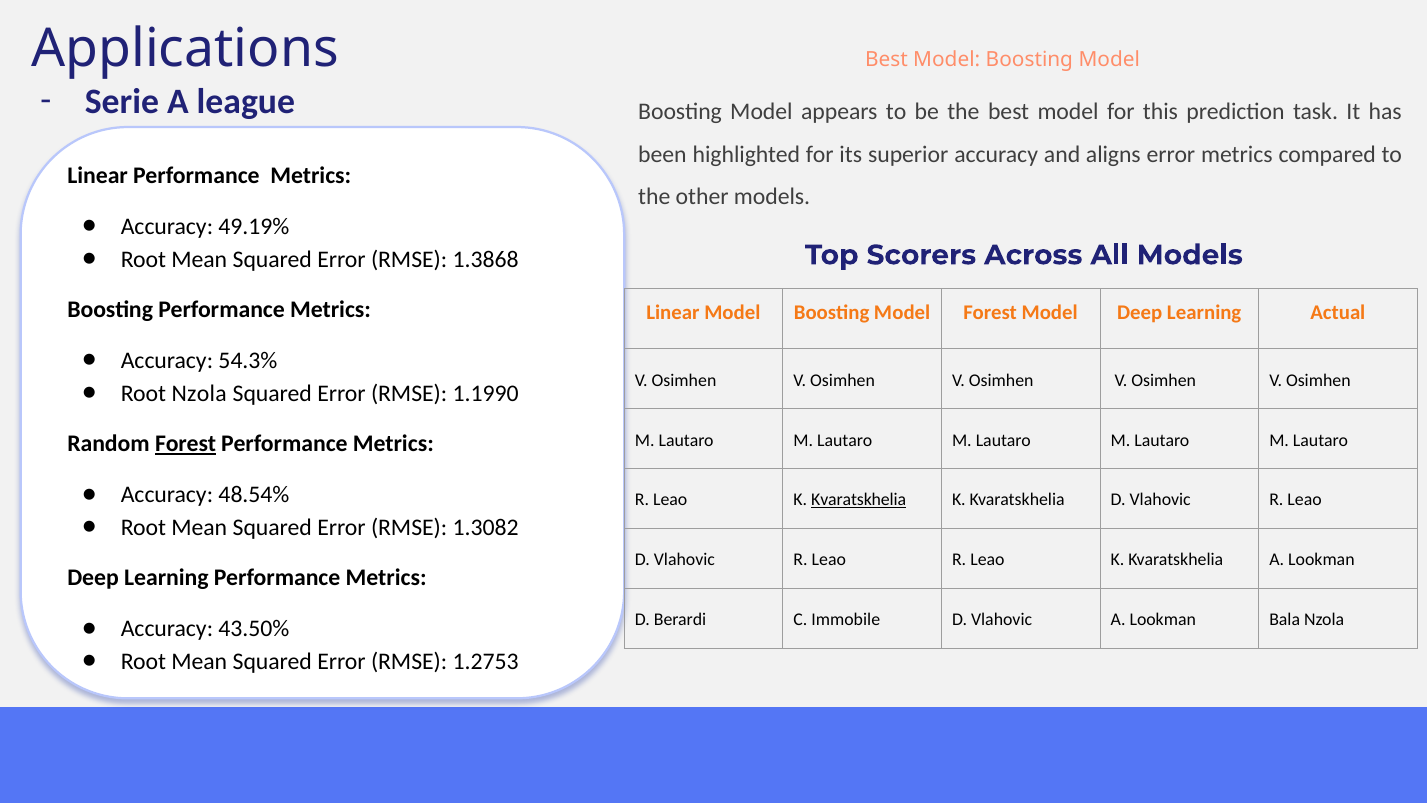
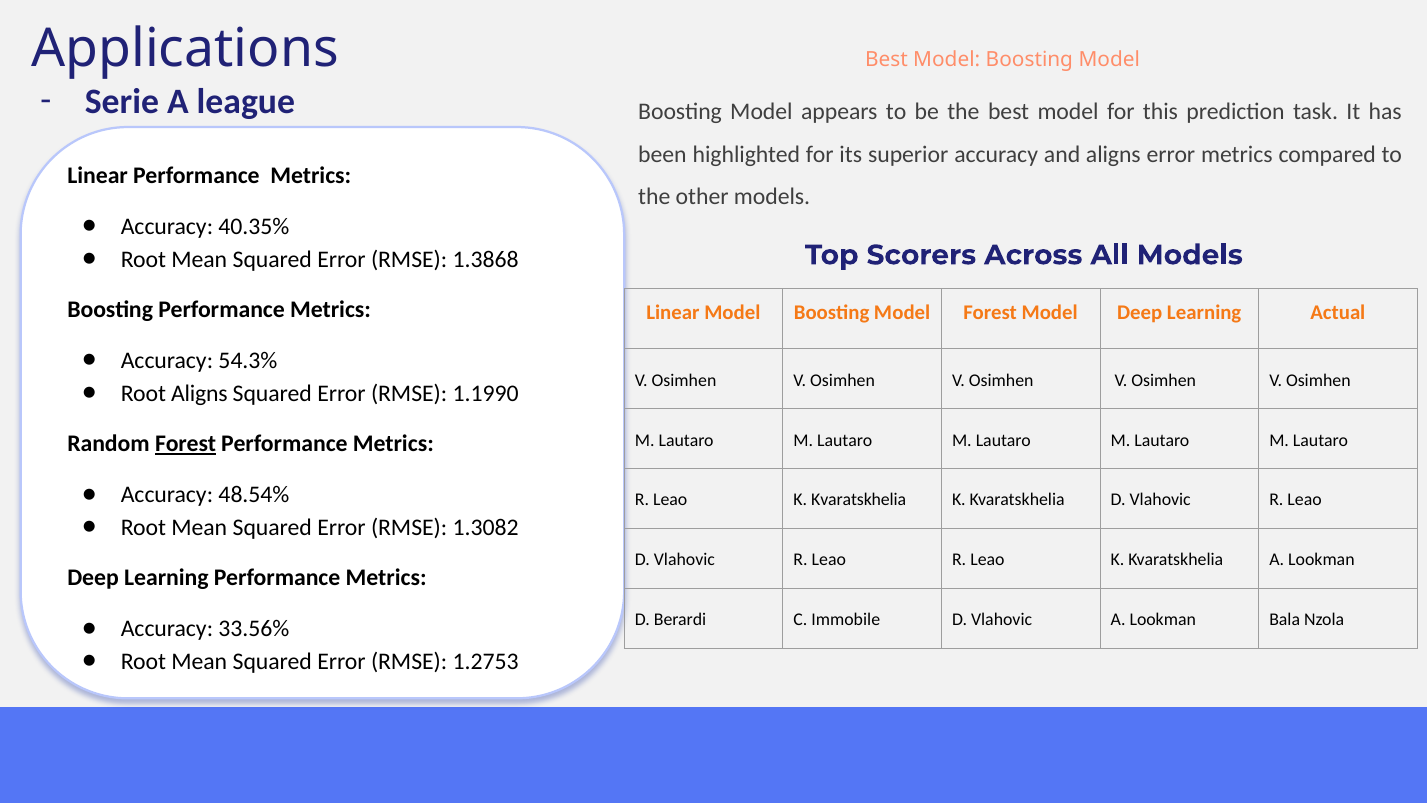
49.19%: 49.19% -> 40.35% (254, 226)
Root Nzola: Nzola -> Aligns (199, 393)
Kvaratskhelia underline: present -> none (859, 500)
43.50%: 43.50% -> 33.56% (254, 628)
